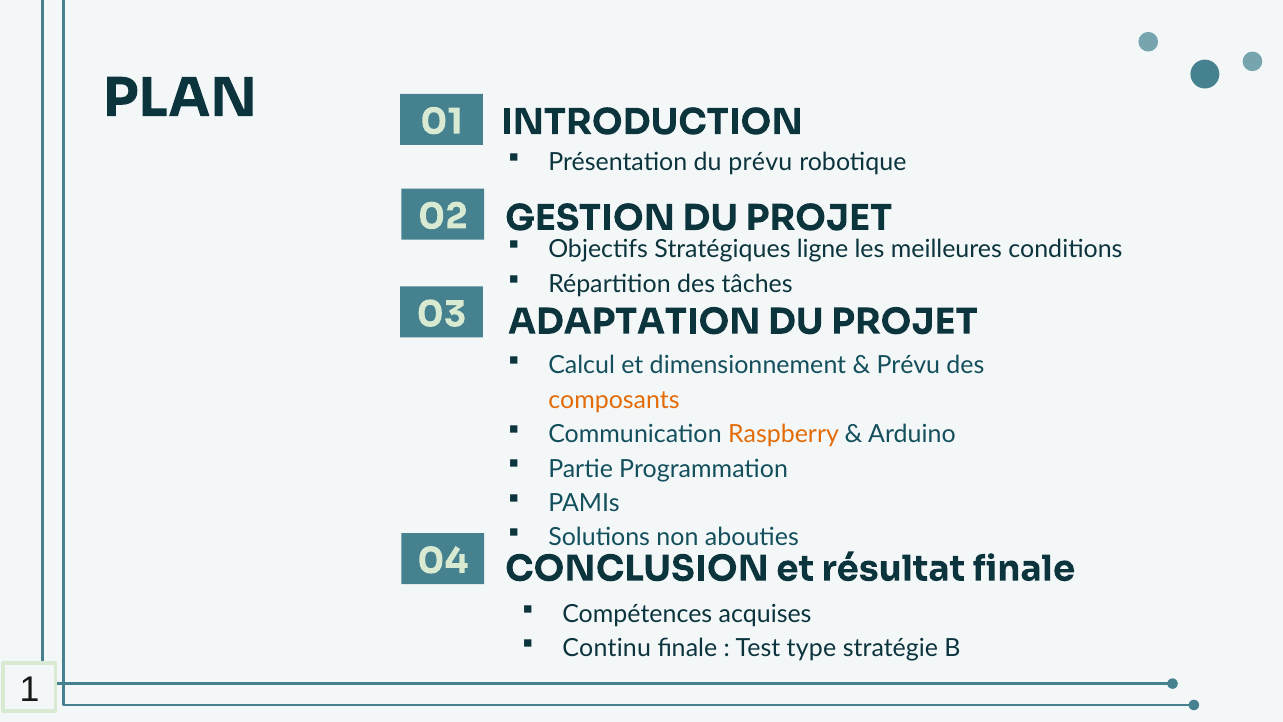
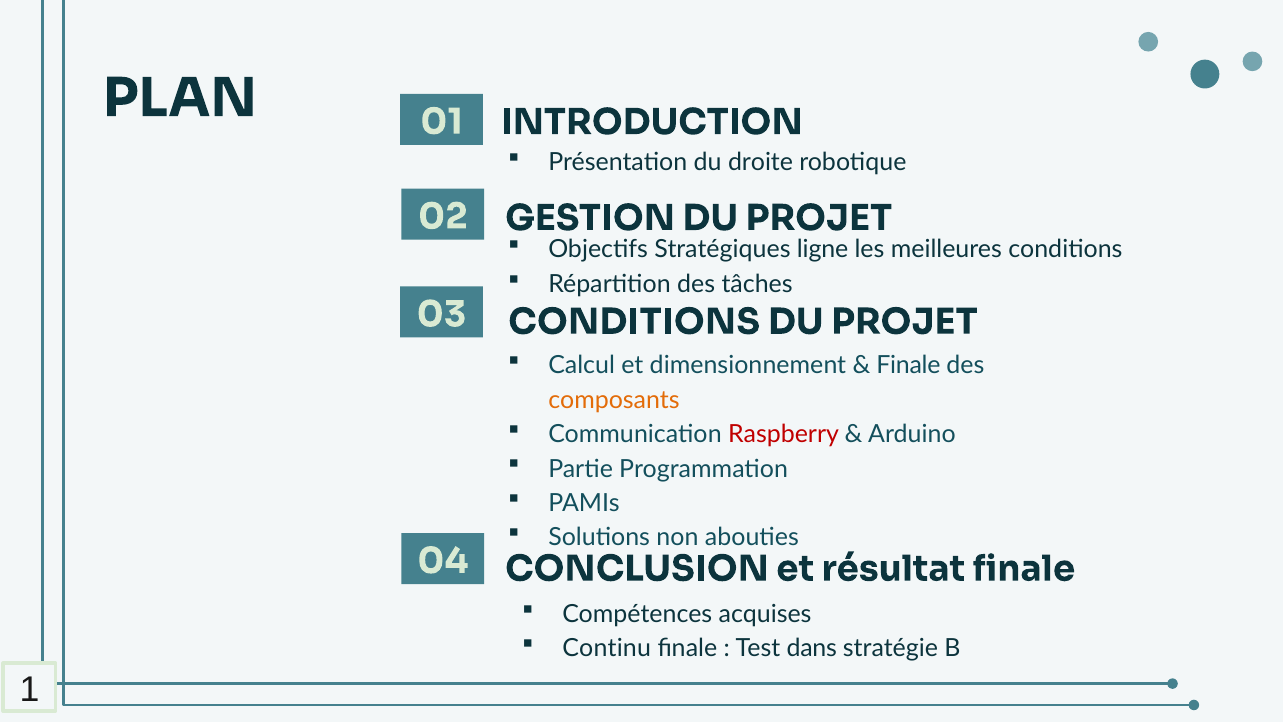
du prévu: prévu -> droite (760, 163)
ADAPTATION: ADAPTATION -> CONDITIONS (634, 322)
Prévu: Prévu -> Finale (908, 365)
Raspberry colour: orange -> red (783, 434)
type: type -> dans (812, 648)
